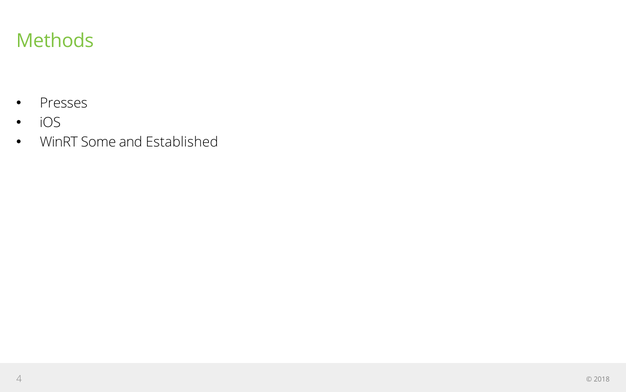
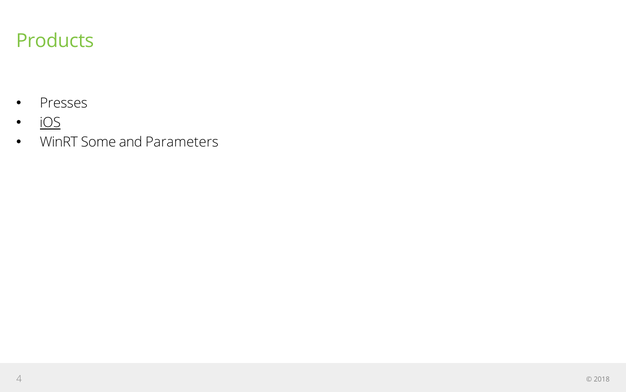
Methods: Methods -> Products (55, 41)
iOS underline: none -> present (50, 123)
Established: Established -> Parameters (182, 142)
